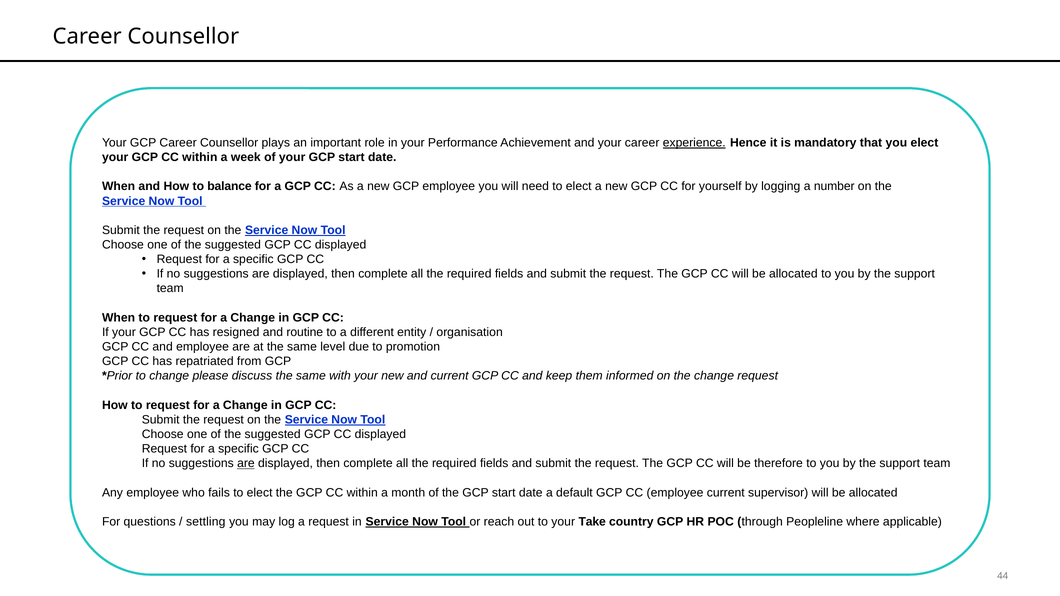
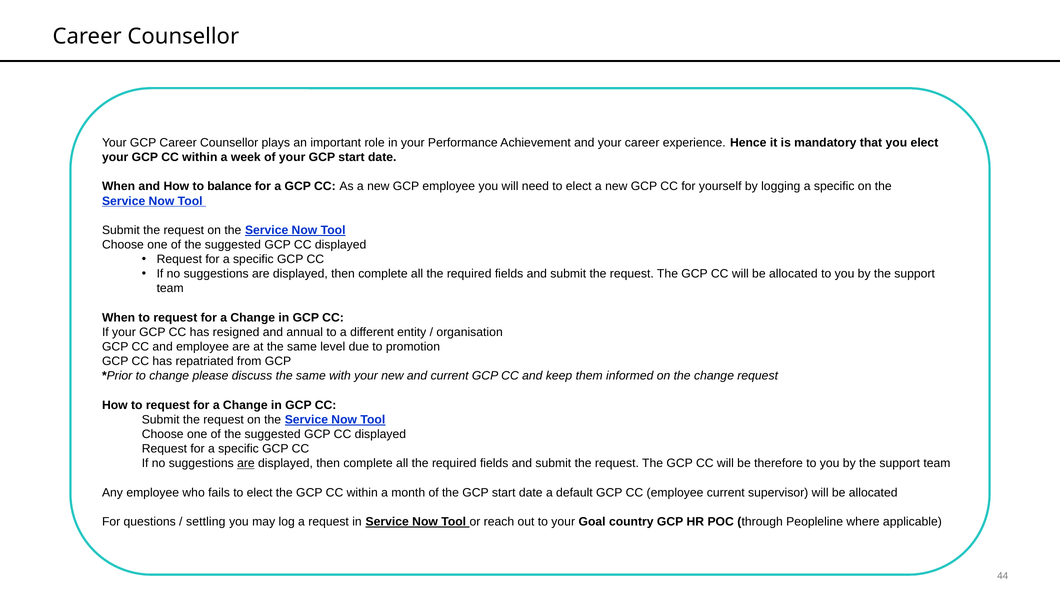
experience underline: present -> none (694, 143)
logging a number: number -> specific (834, 187)
routine: routine -> annual (305, 332)
Take: Take -> Goal (592, 522)
